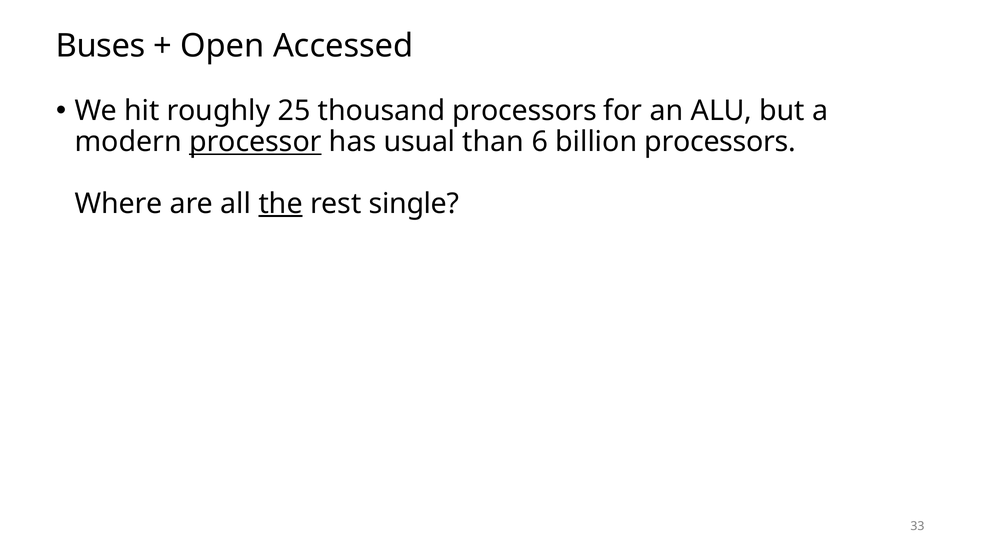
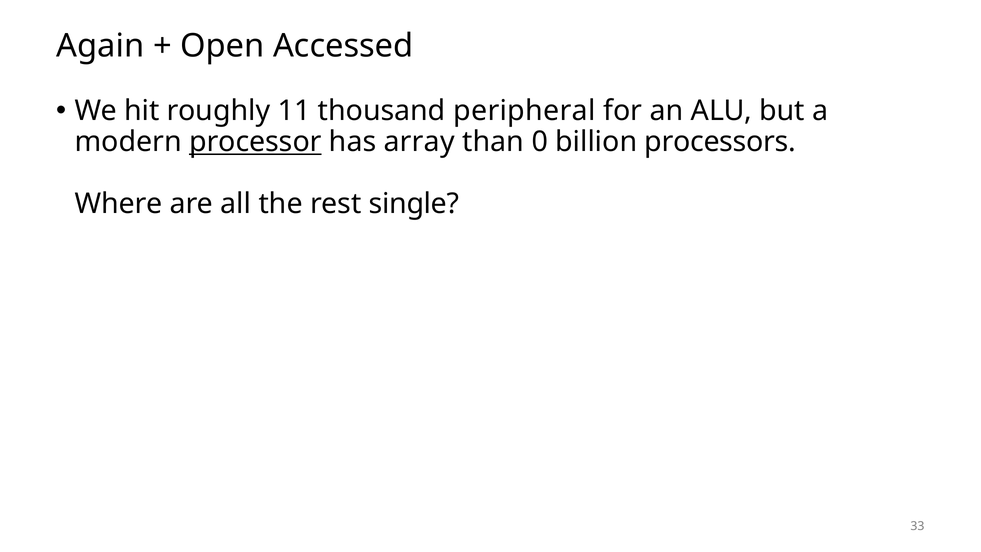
Buses: Buses -> Again (100, 46)
25: 25 -> 11 (294, 111)
thousand processors: processors -> peripheral (524, 111)
usual: usual -> array (419, 142)
6: 6 -> 0 (540, 142)
the underline: present -> none (281, 204)
